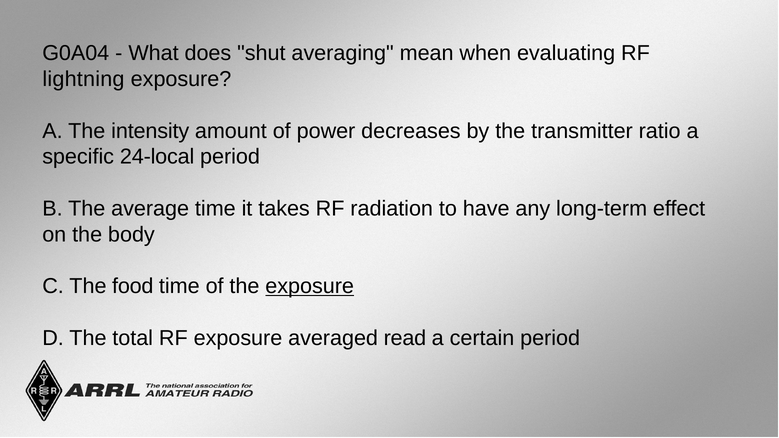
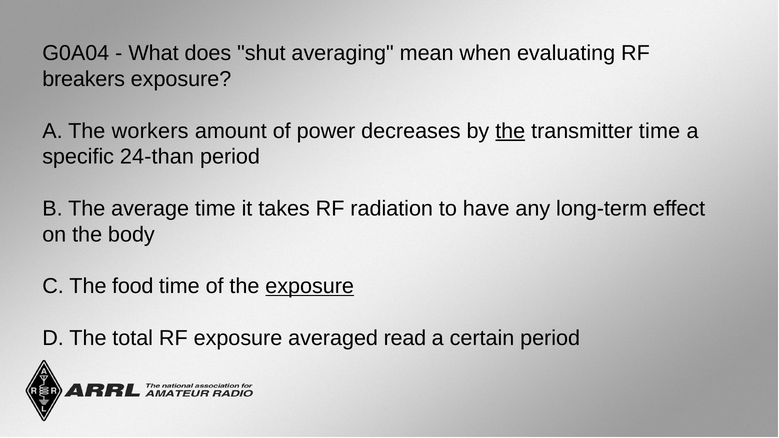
lightning: lightning -> breakers (84, 79)
intensity: intensity -> workers (150, 131)
the underline: none -> present (510, 131)
transmitter ratio: ratio -> time (660, 131)
24-local: 24-local -> 24-than (157, 157)
